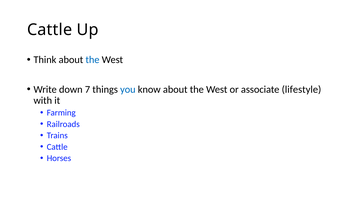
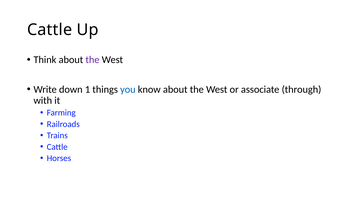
the colour: blue -> purple (93, 60)
7: 7 -> 1 (88, 89)
lifestyle: lifestyle -> through (301, 89)
